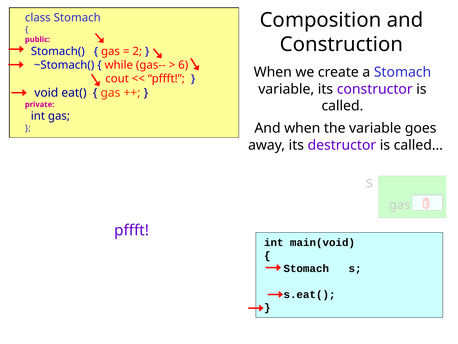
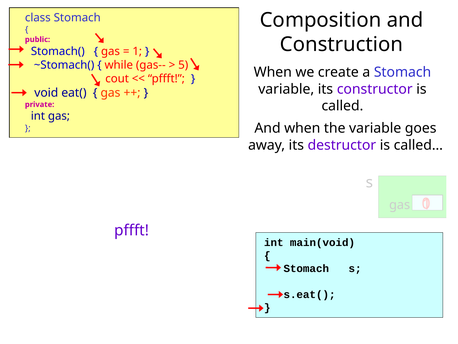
2: 2 -> 1 (137, 51)
6: 6 -> 5 (183, 65)
